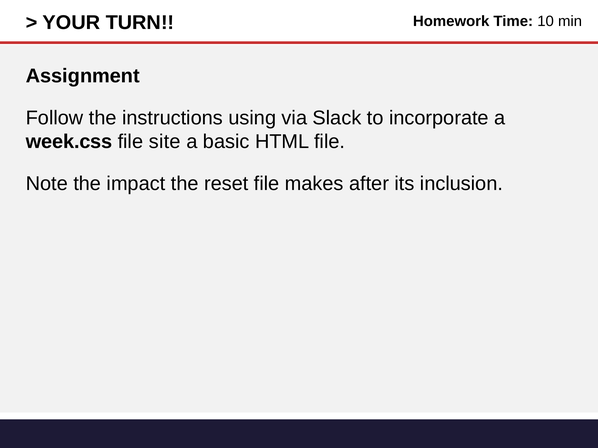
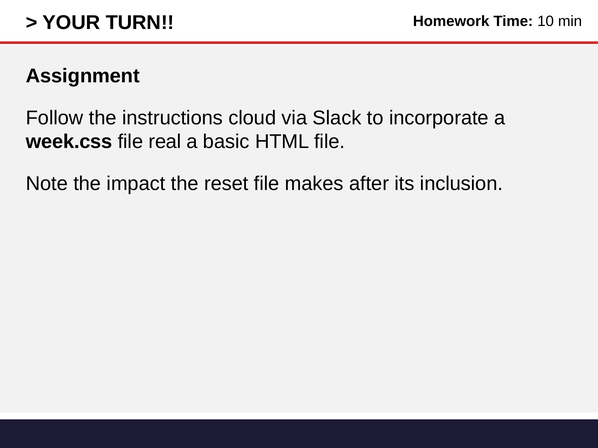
using: using -> cloud (252, 118)
site: site -> real (165, 142)
